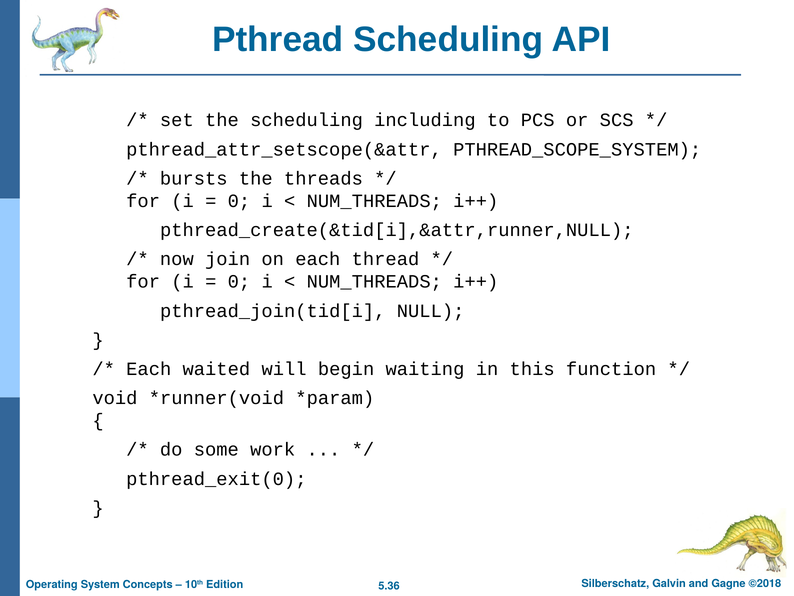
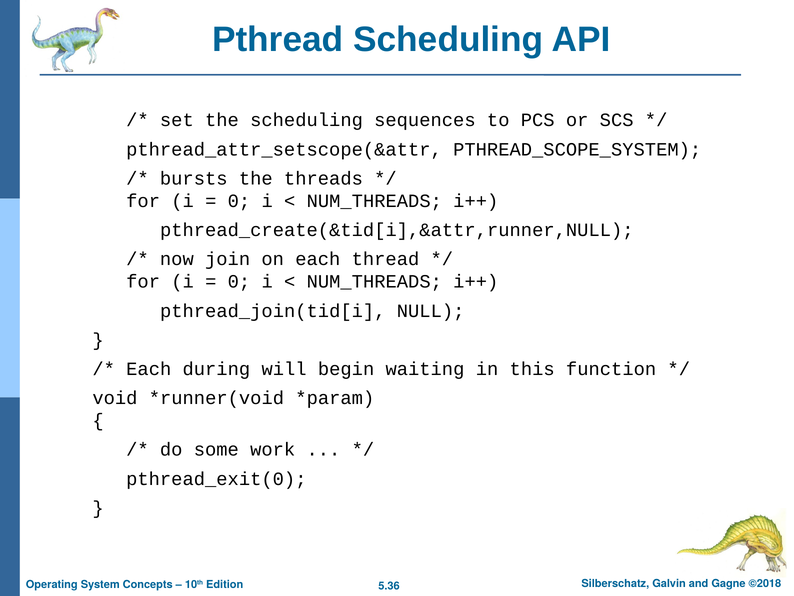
including: including -> sequences (425, 120)
waited: waited -> during (216, 369)
